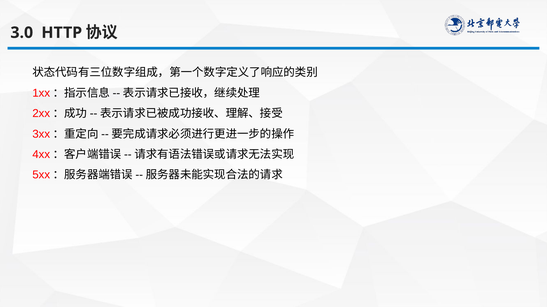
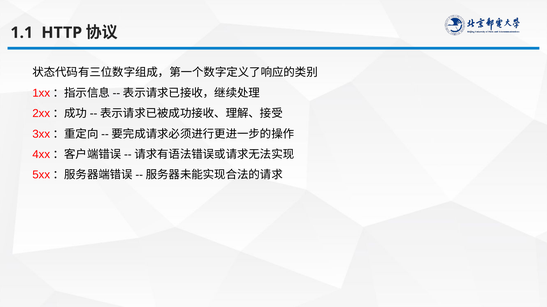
3.0: 3.0 -> 1.1 (22, 33)
